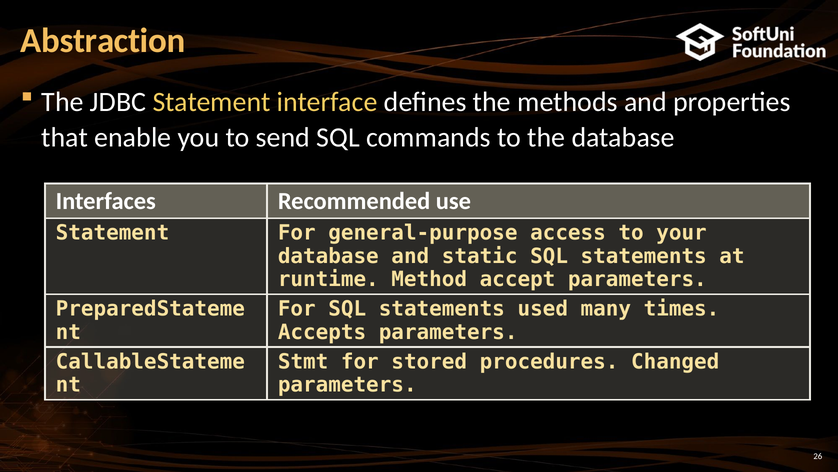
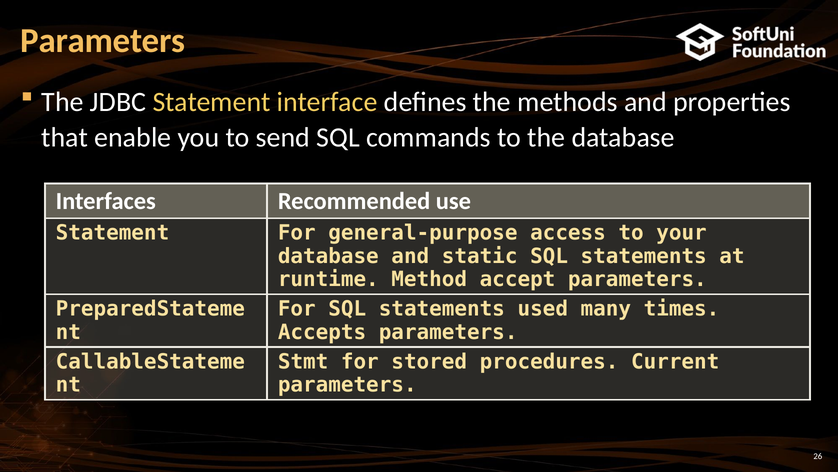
Abstraction: Abstraction -> Parameters (103, 41)
Changed: Changed -> Current (675, 361)
